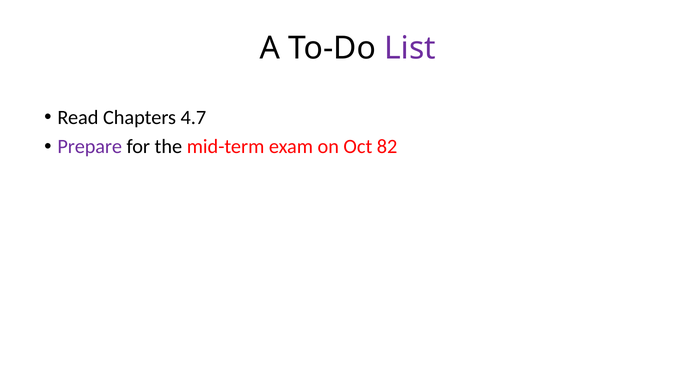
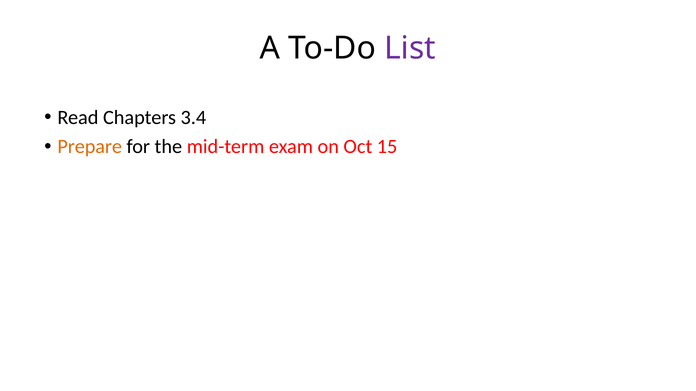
4.7: 4.7 -> 3.4 (193, 118)
Prepare colour: purple -> orange (90, 147)
82: 82 -> 15 (387, 147)
